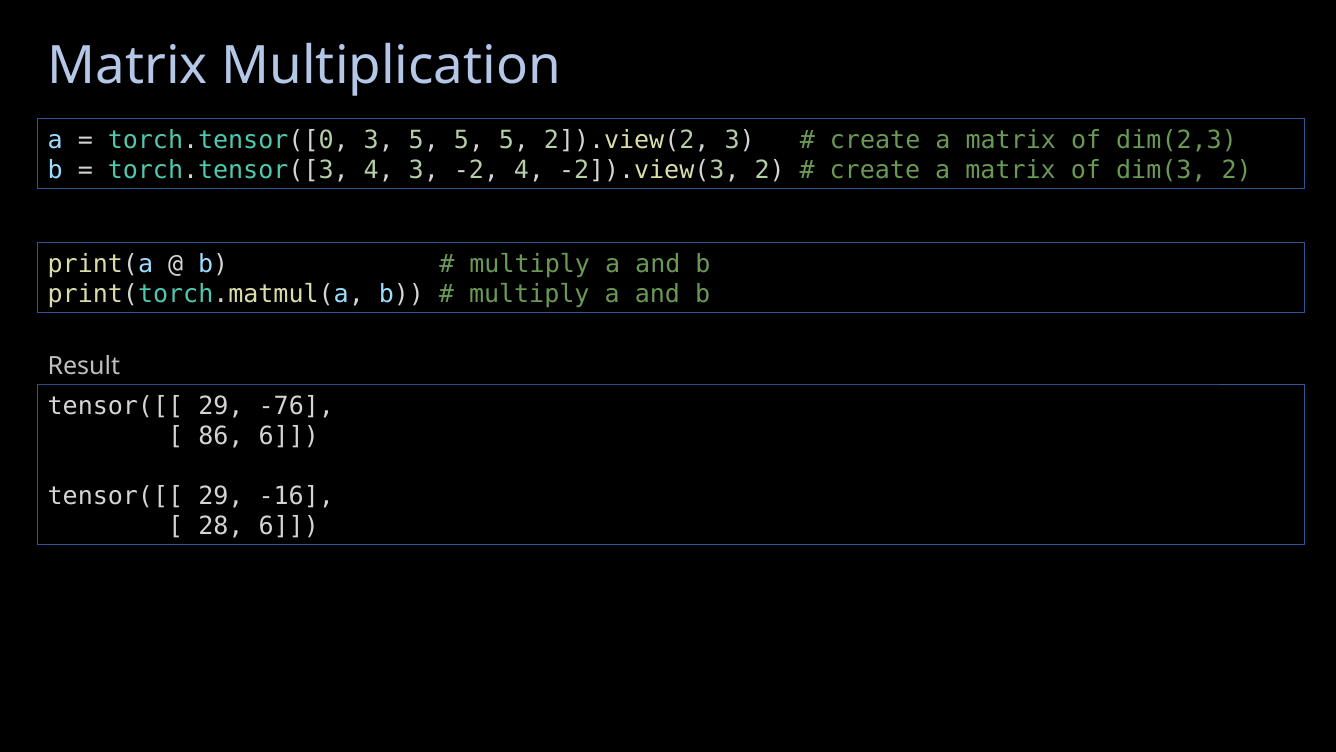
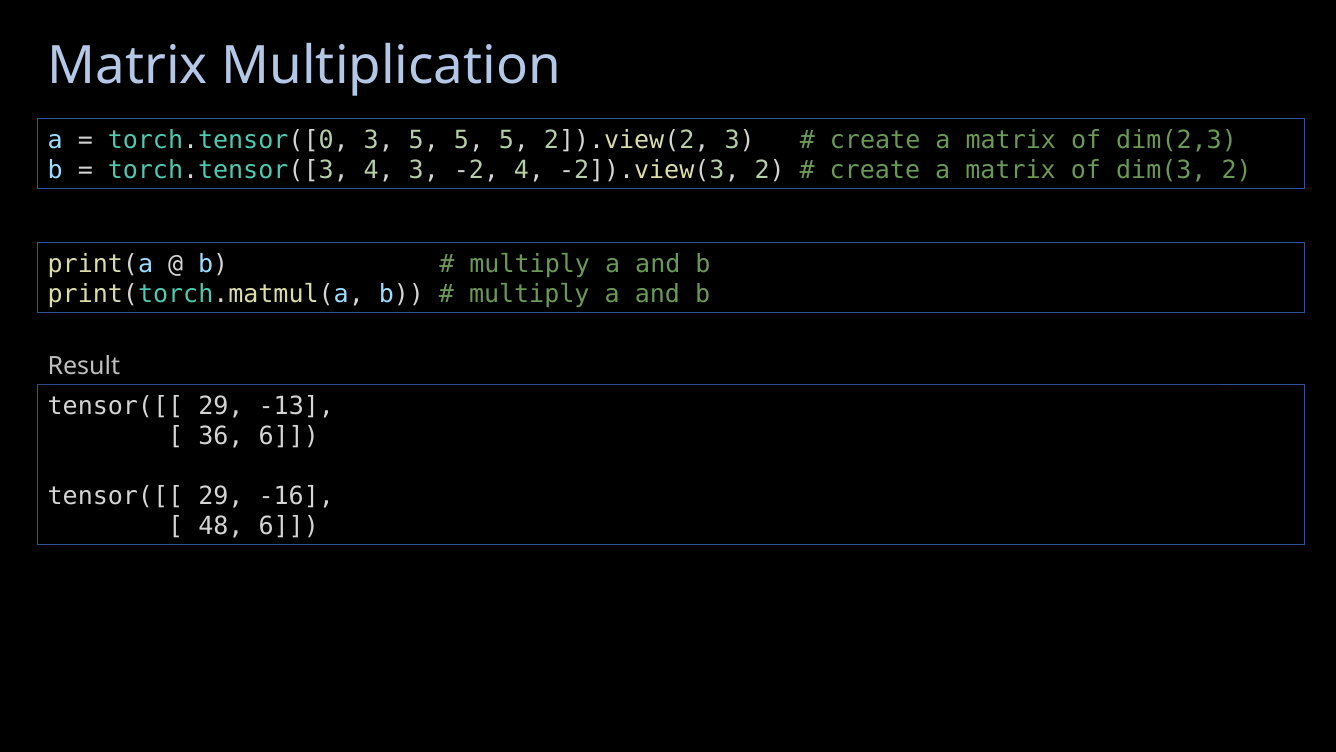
-76: -76 -> -13 (296, 406)
86: 86 -> 36 (221, 436)
28: 28 -> 48 (221, 526)
